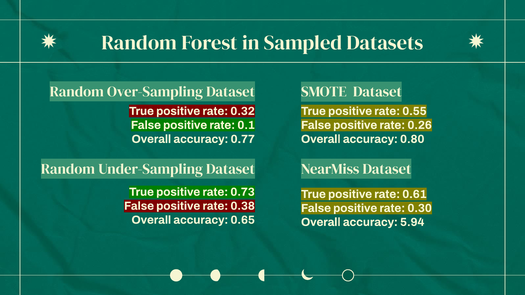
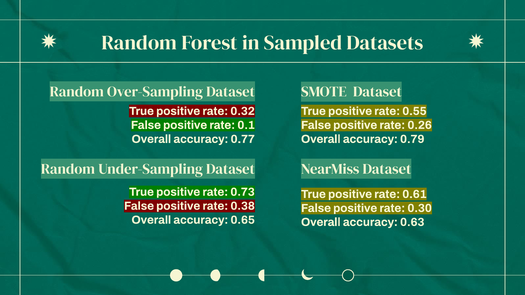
0.80: 0.80 -> 0.79 (412, 139)
5.94: 5.94 -> 0.63 (412, 222)
